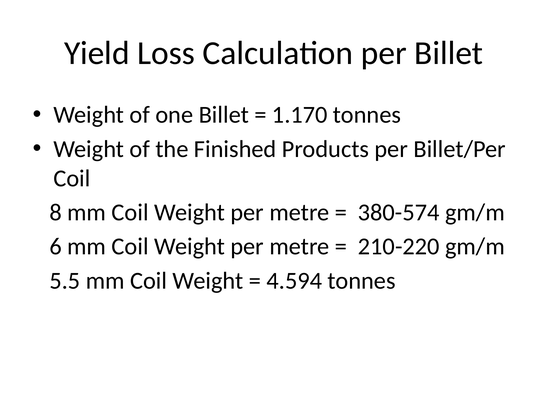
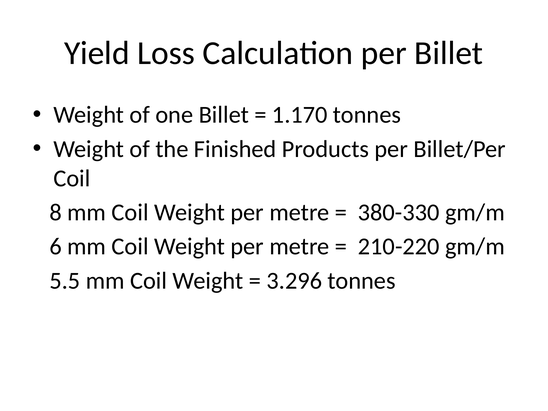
380-574: 380-574 -> 380-330 (399, 212)
4.594: 4.594 -> 3.296 (294, 281)
